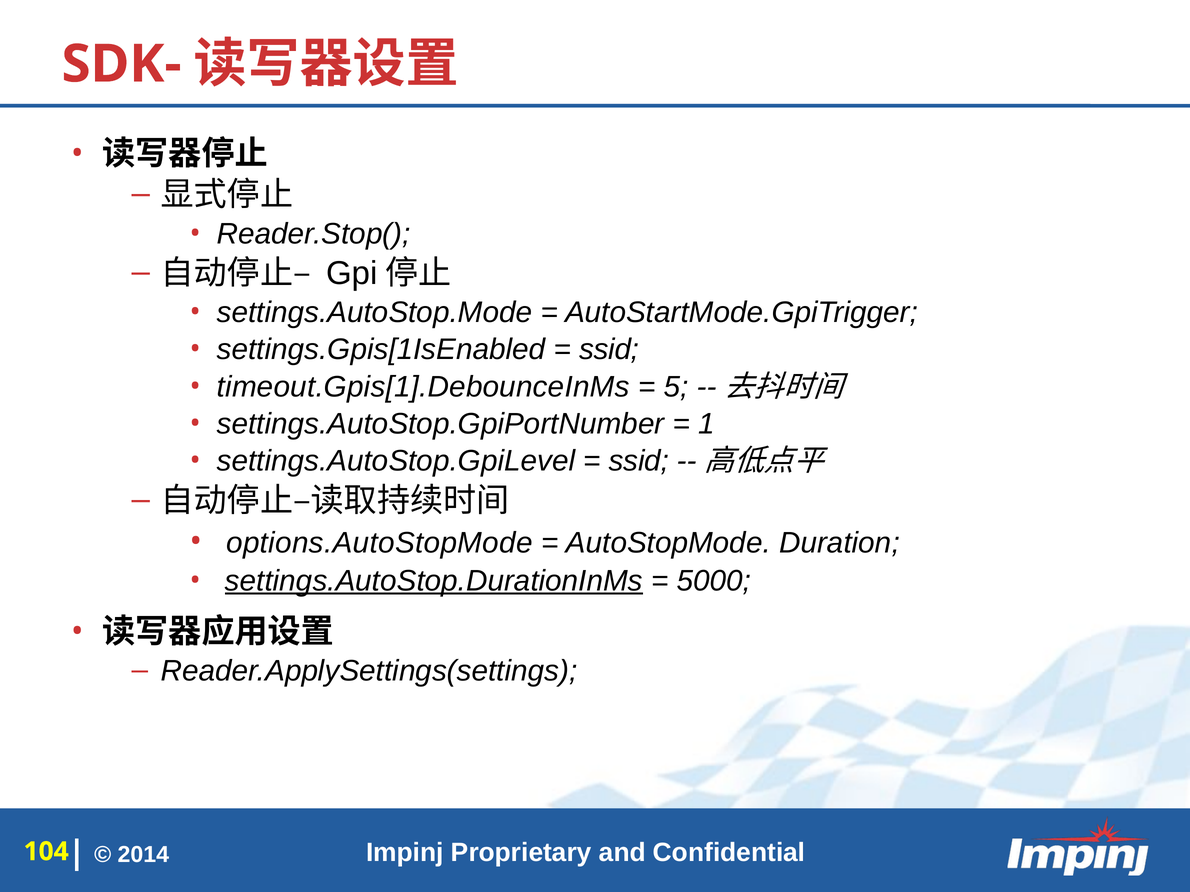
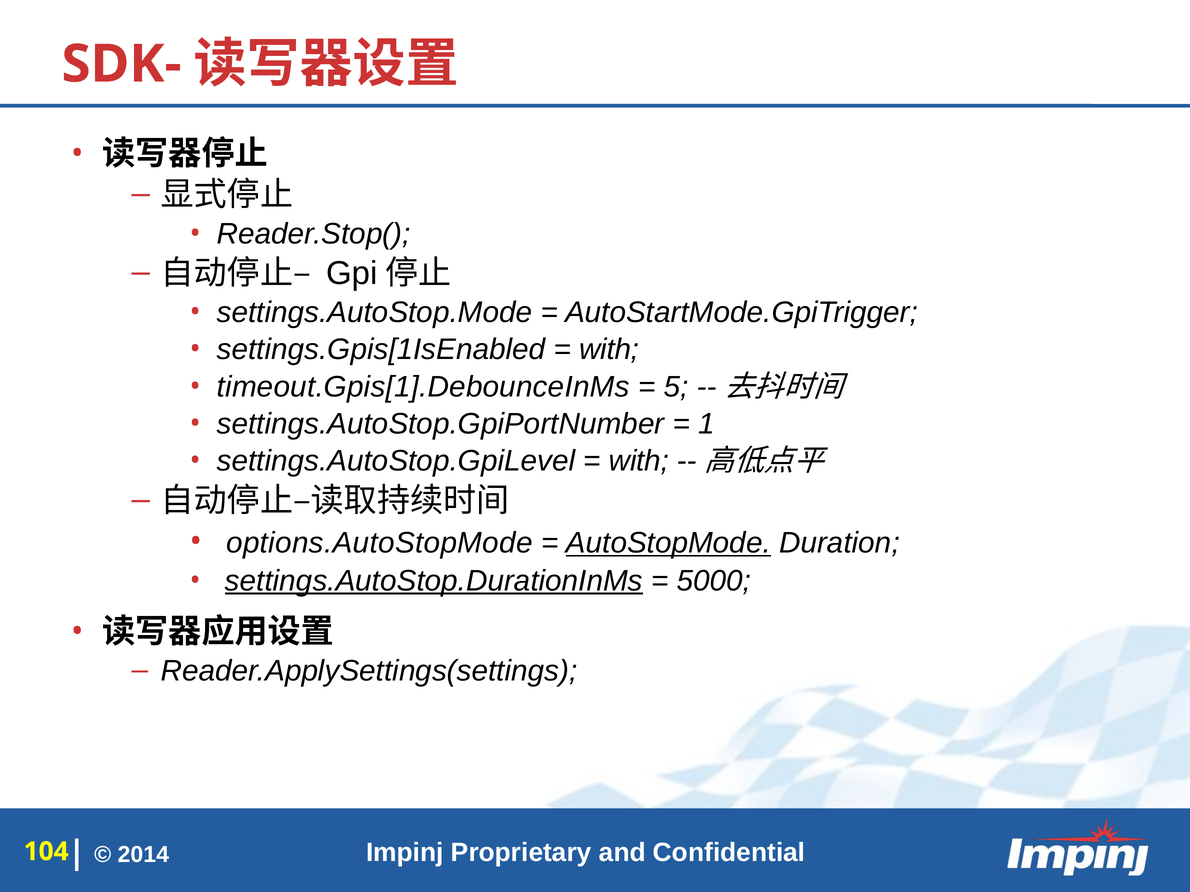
ssid: ssid -> with (609, 350)
ssid: ssid -> with (639, 461)
AutoStopMode underline: none -> present (668, 543)
